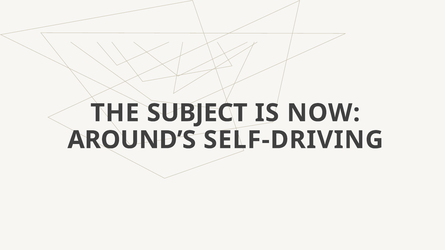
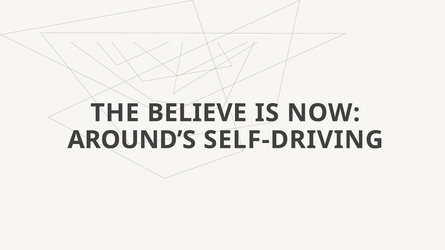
SUBJECT: SUBJECT -> BELIEVE (197, 113)
